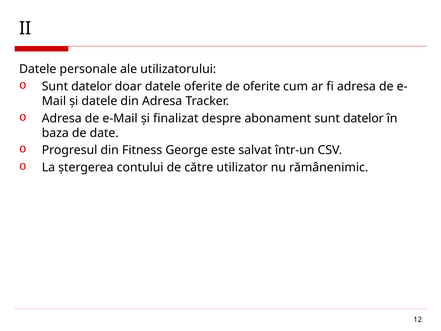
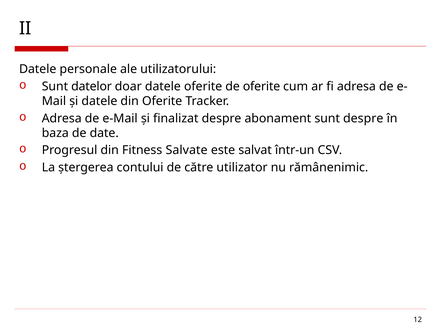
din Adresa: Adresa -> Oferite (162, 101)
abonament sunt datelor: datelor -> despre (363, 118)
George: George -> Salvate (187, 150)
